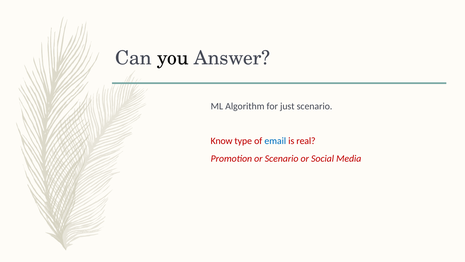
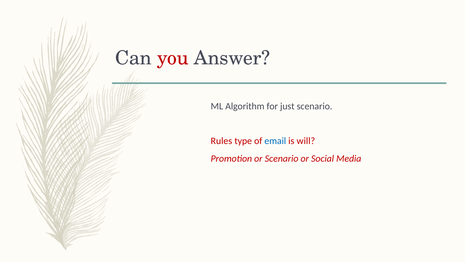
you colour: black -> red (173, 58)
Know: Know -> Rules (221, 141)
real: real -> will (306, 141)
